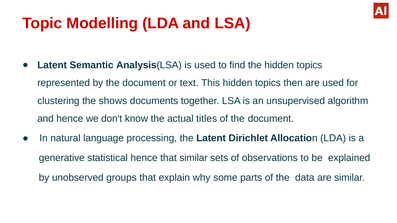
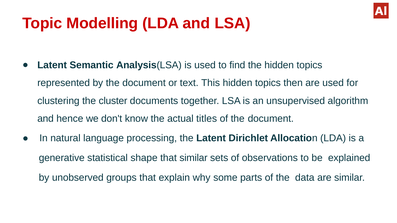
shows: shows -> cluster (113, 101)
statistical hence: hence -> shape (144, 158)
